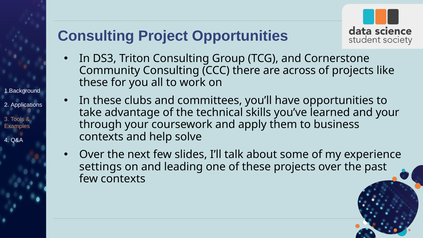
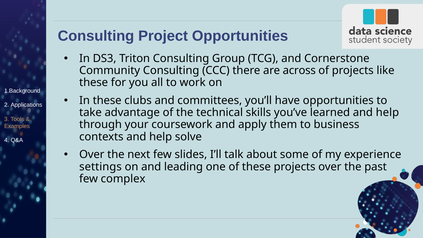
learned and your: your -> help (387, 113)
few contexts: contexts -> complex (123, 179)
